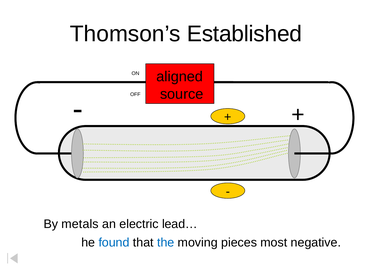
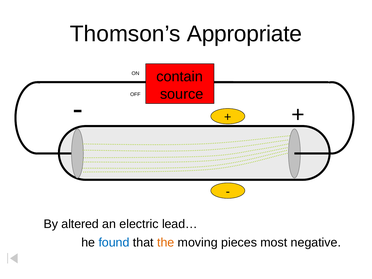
Established: Established -> Appropriate (244, 34)
aligned: aligned -> contain (180, 77)
metals: metals -> altered (80, 224)
the colour: blue -> orange (166, 243)
